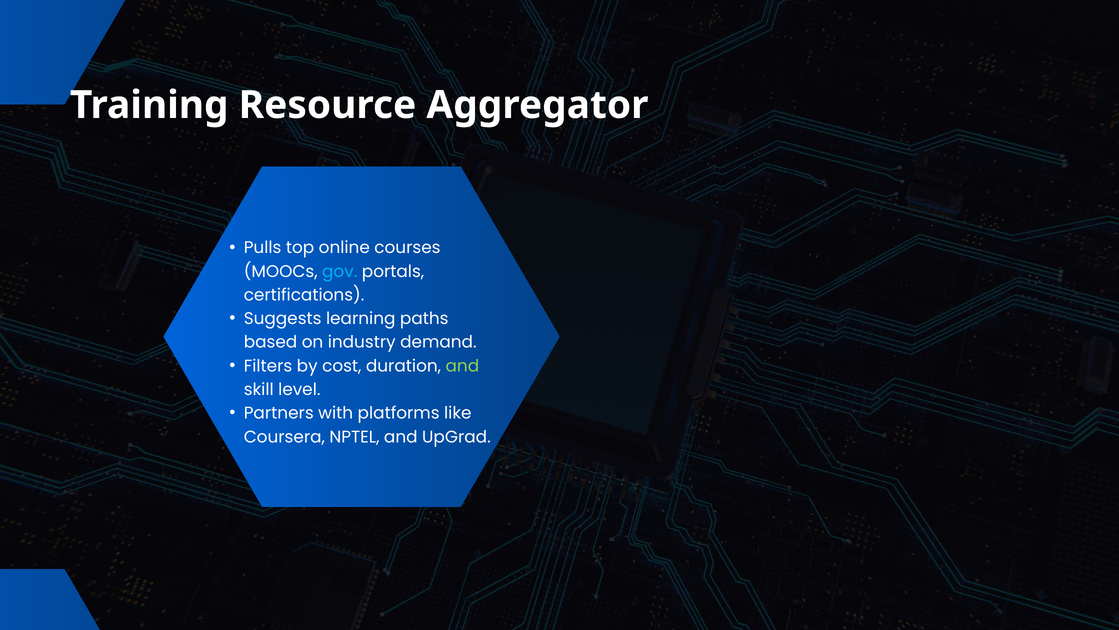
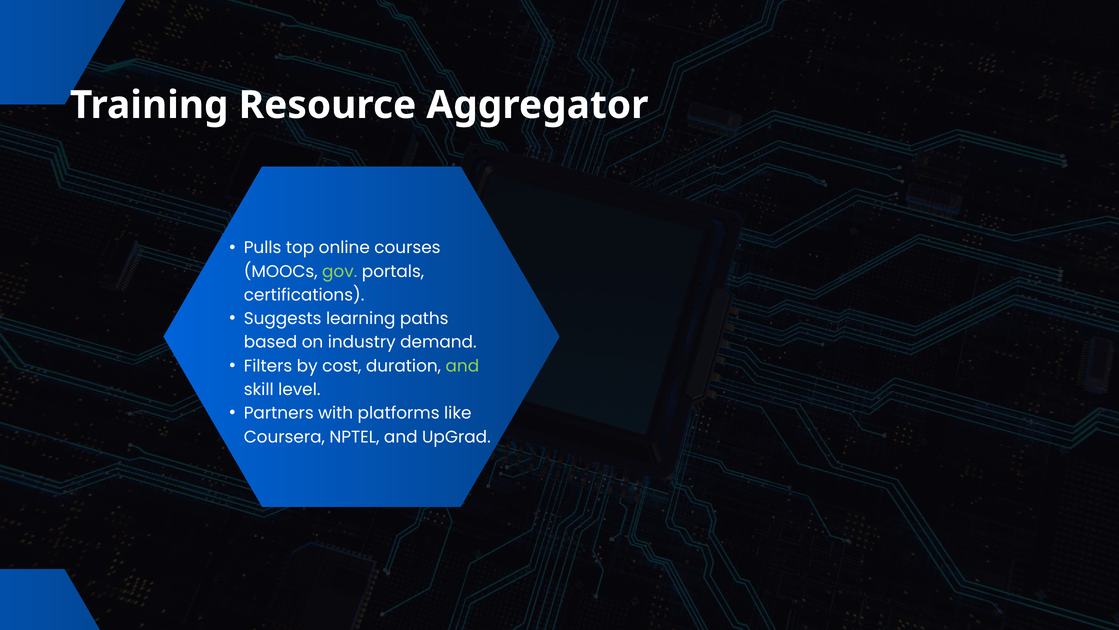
gov colour: light blue -> light green (340, 271)
